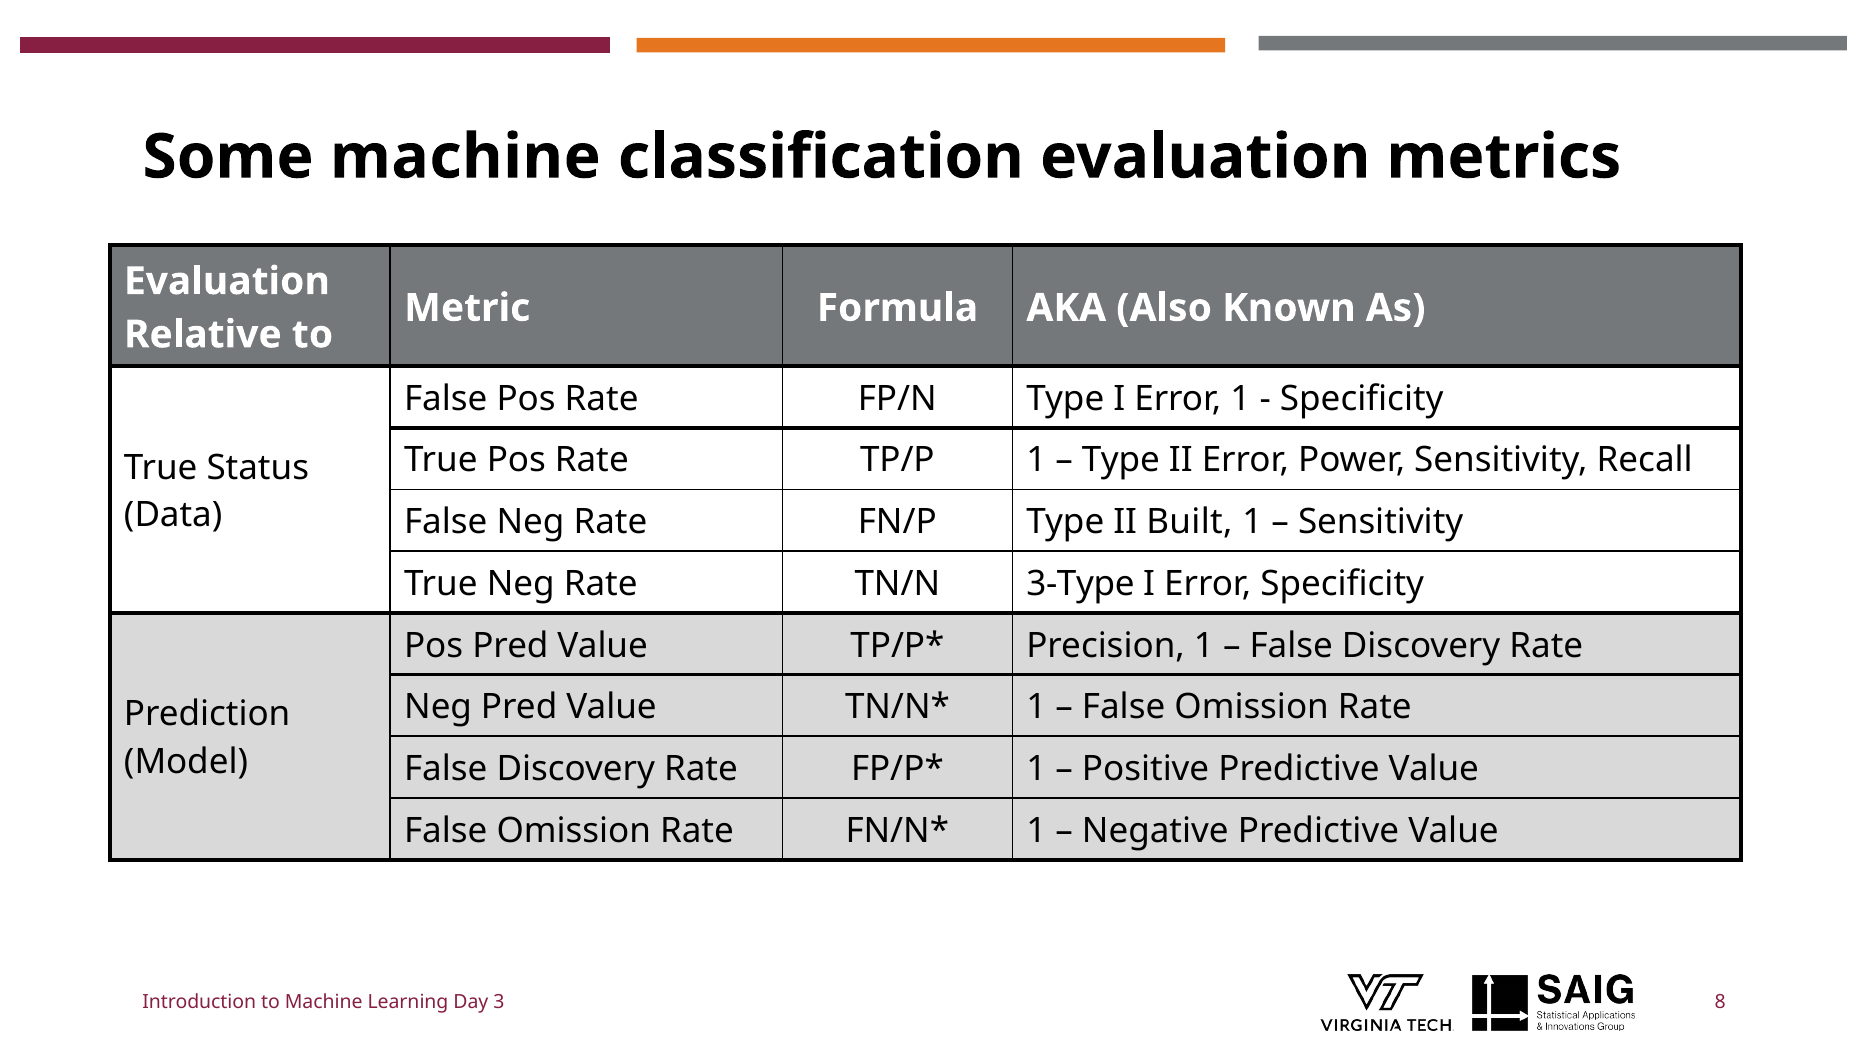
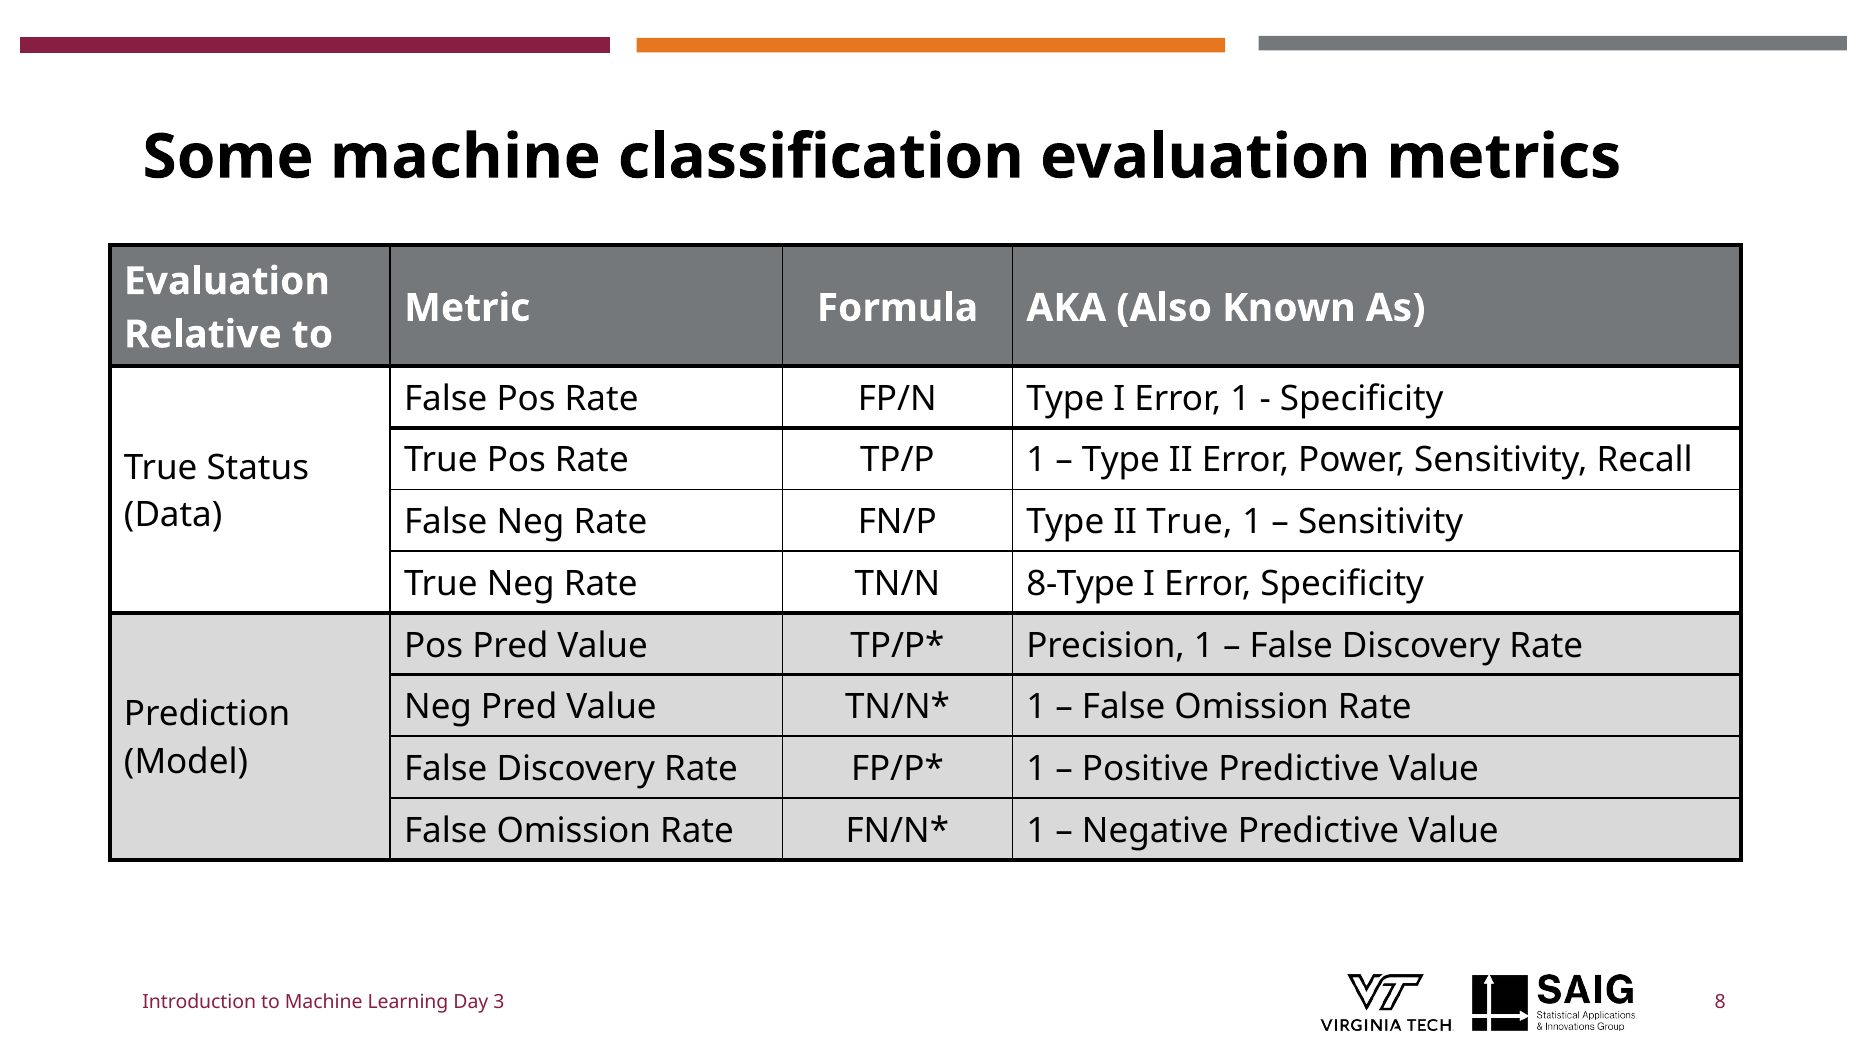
II Built: Built -> True (1189, 522)
3-Type: 3-Type -> 8-Type (1080, 584)
